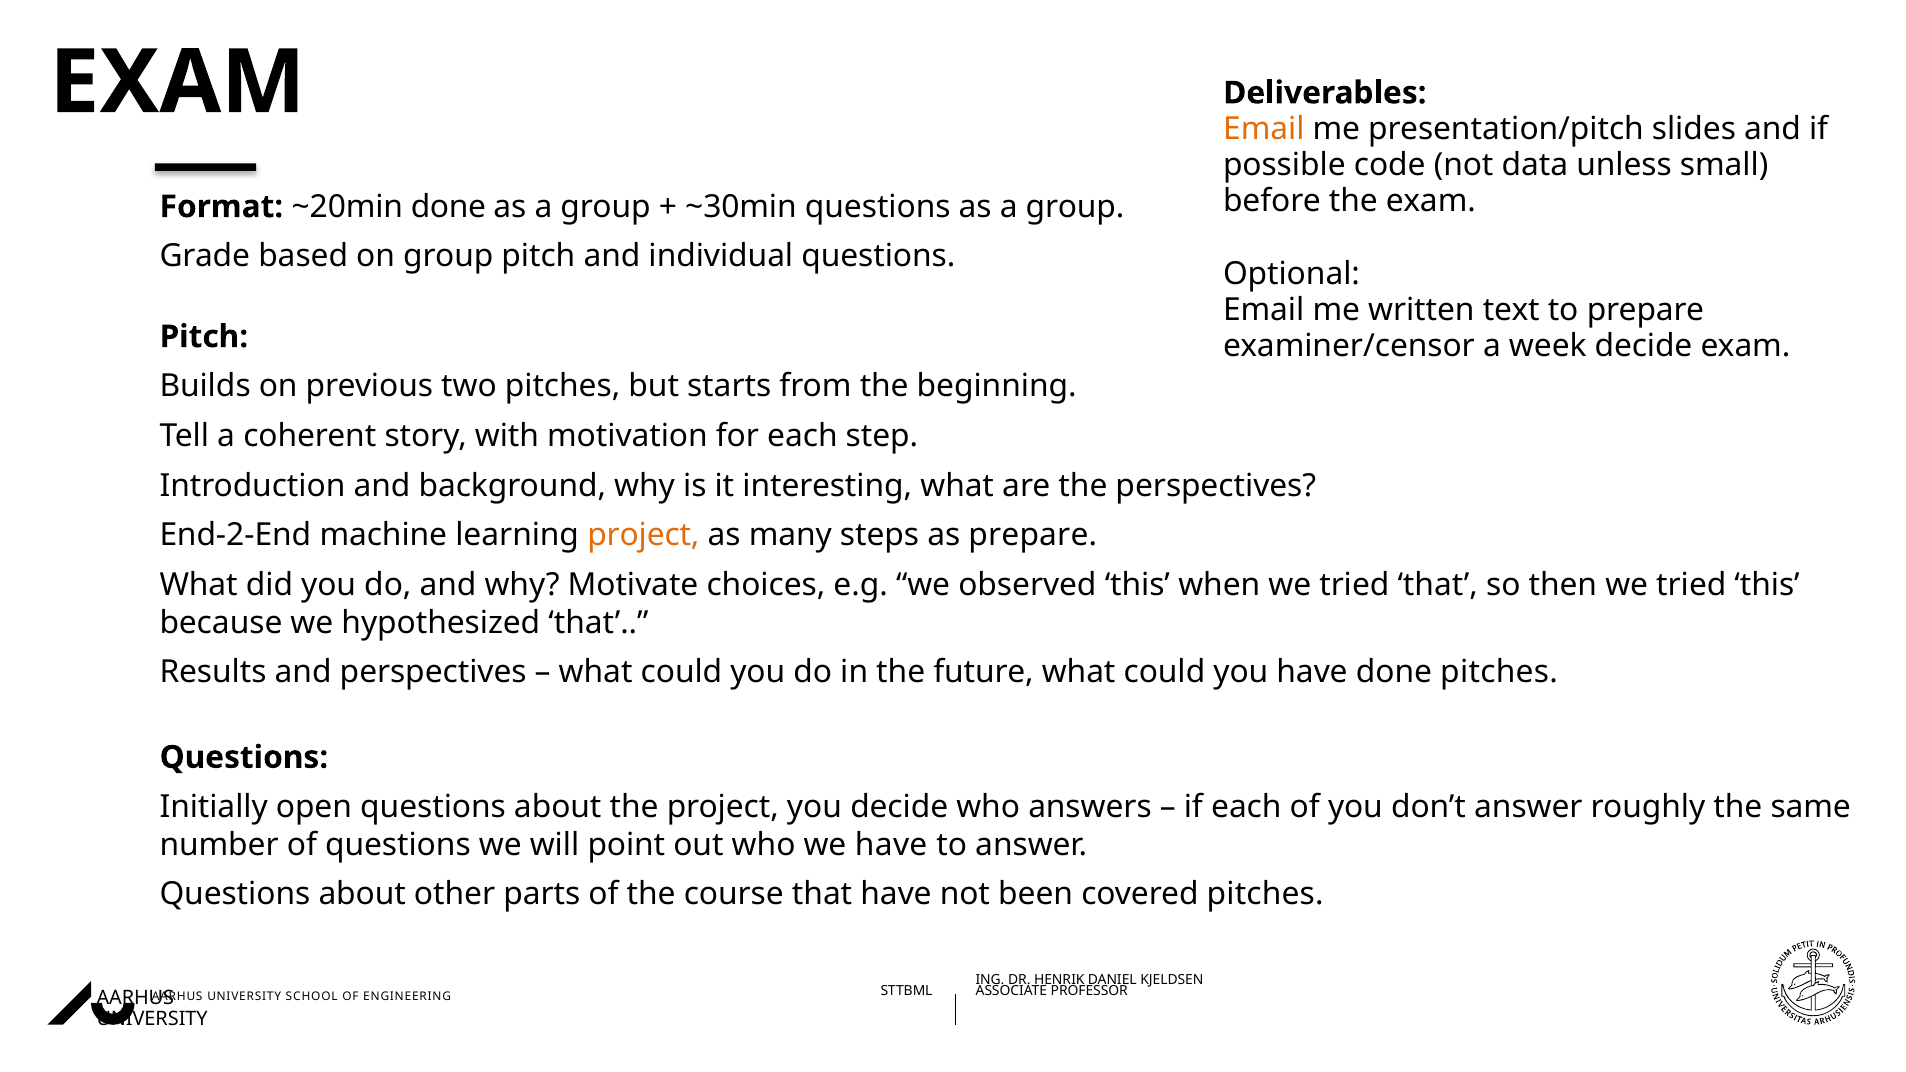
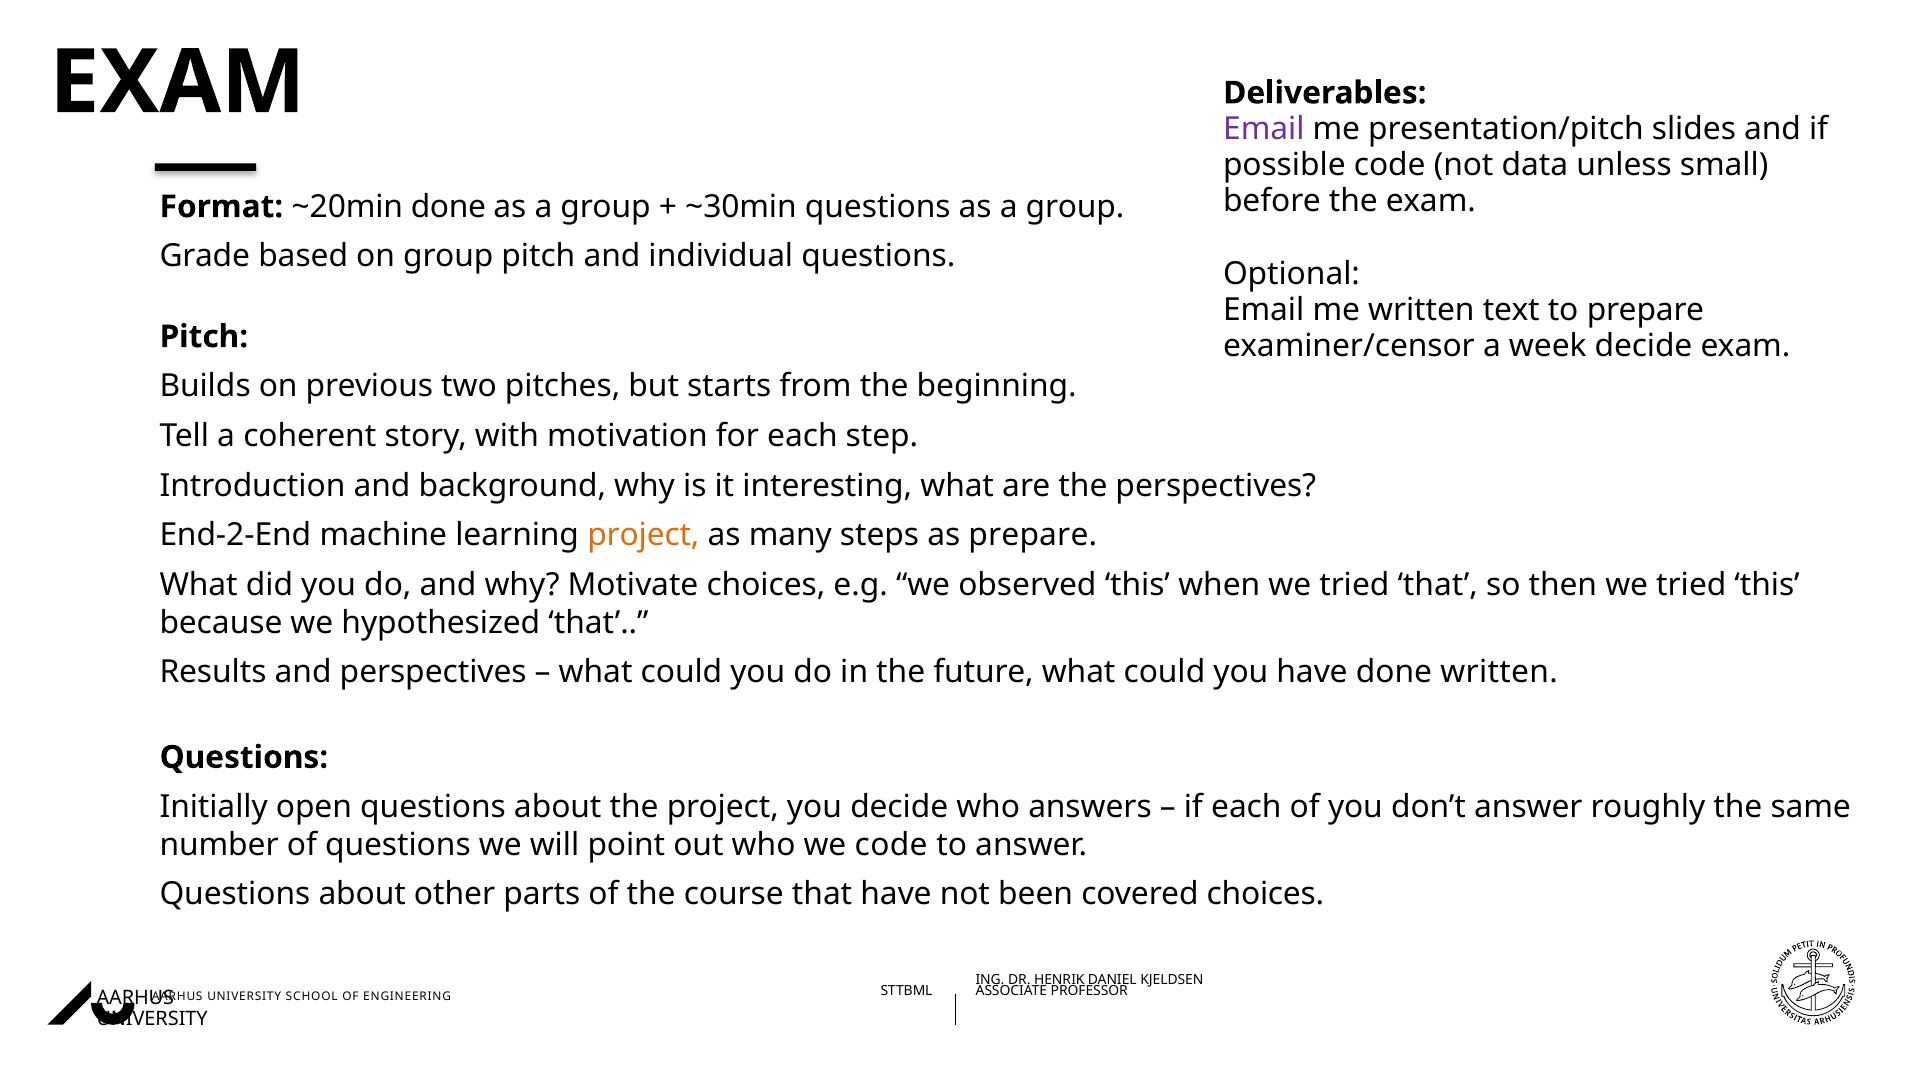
Email colour: orange -> purple (1264, 129)
done pitches: pitches -> written (1499, 672)
we have: have -> code (891, 845)
covered pitches: pitches -> choices (1265, 895)
